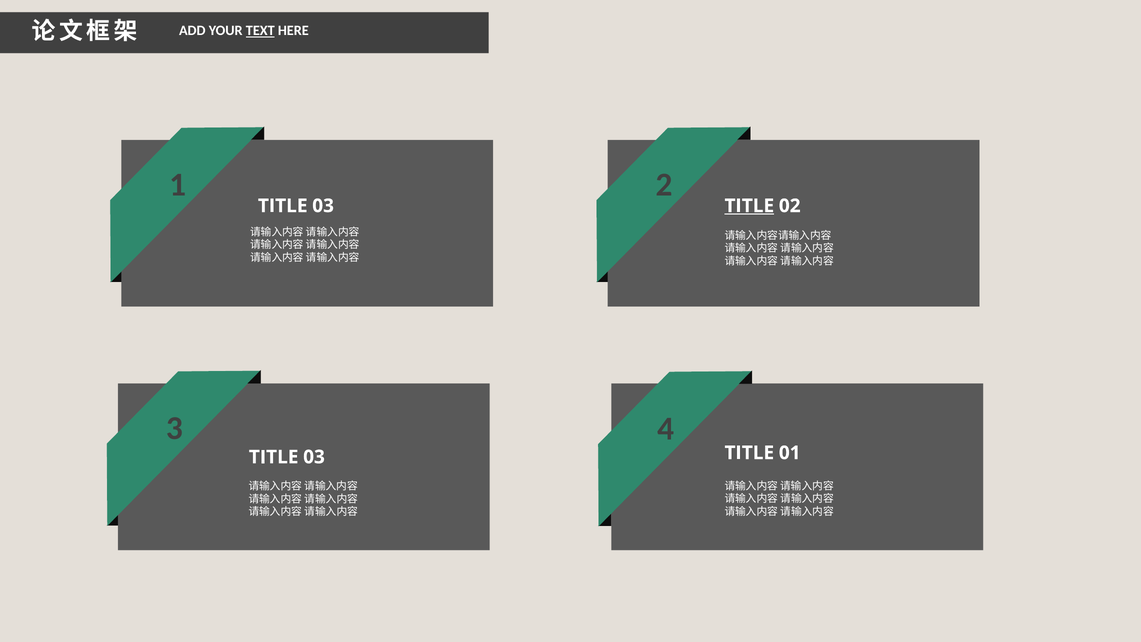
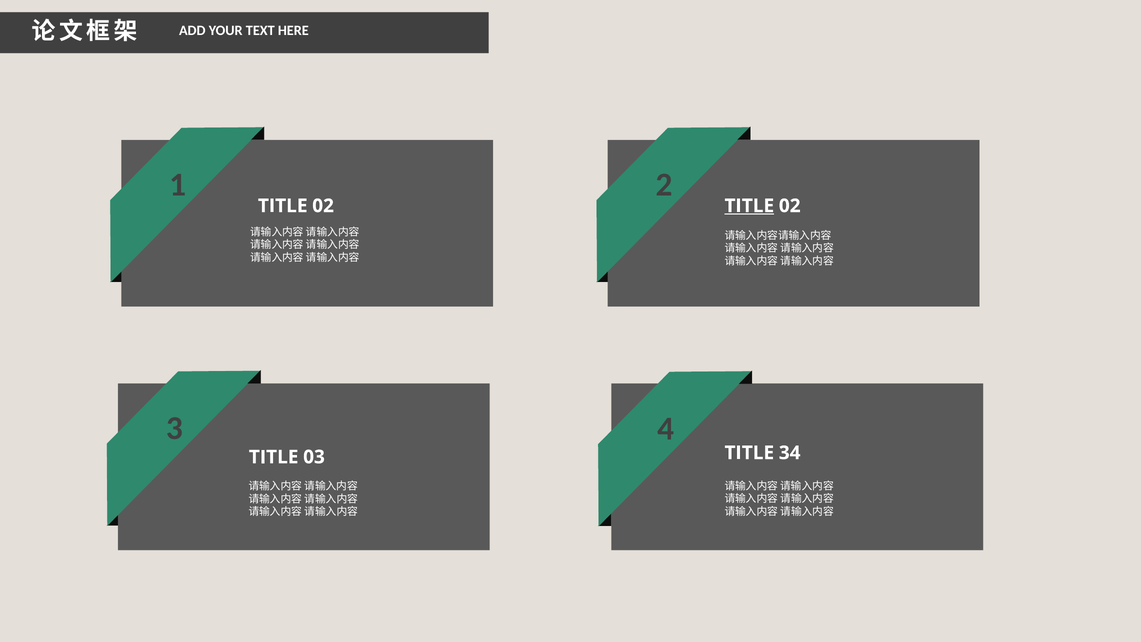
TEXT underline: present -> none (260, 31)
03: 03 -> 02 (323, 206)
01: 01 -> 34 (790, 453)
